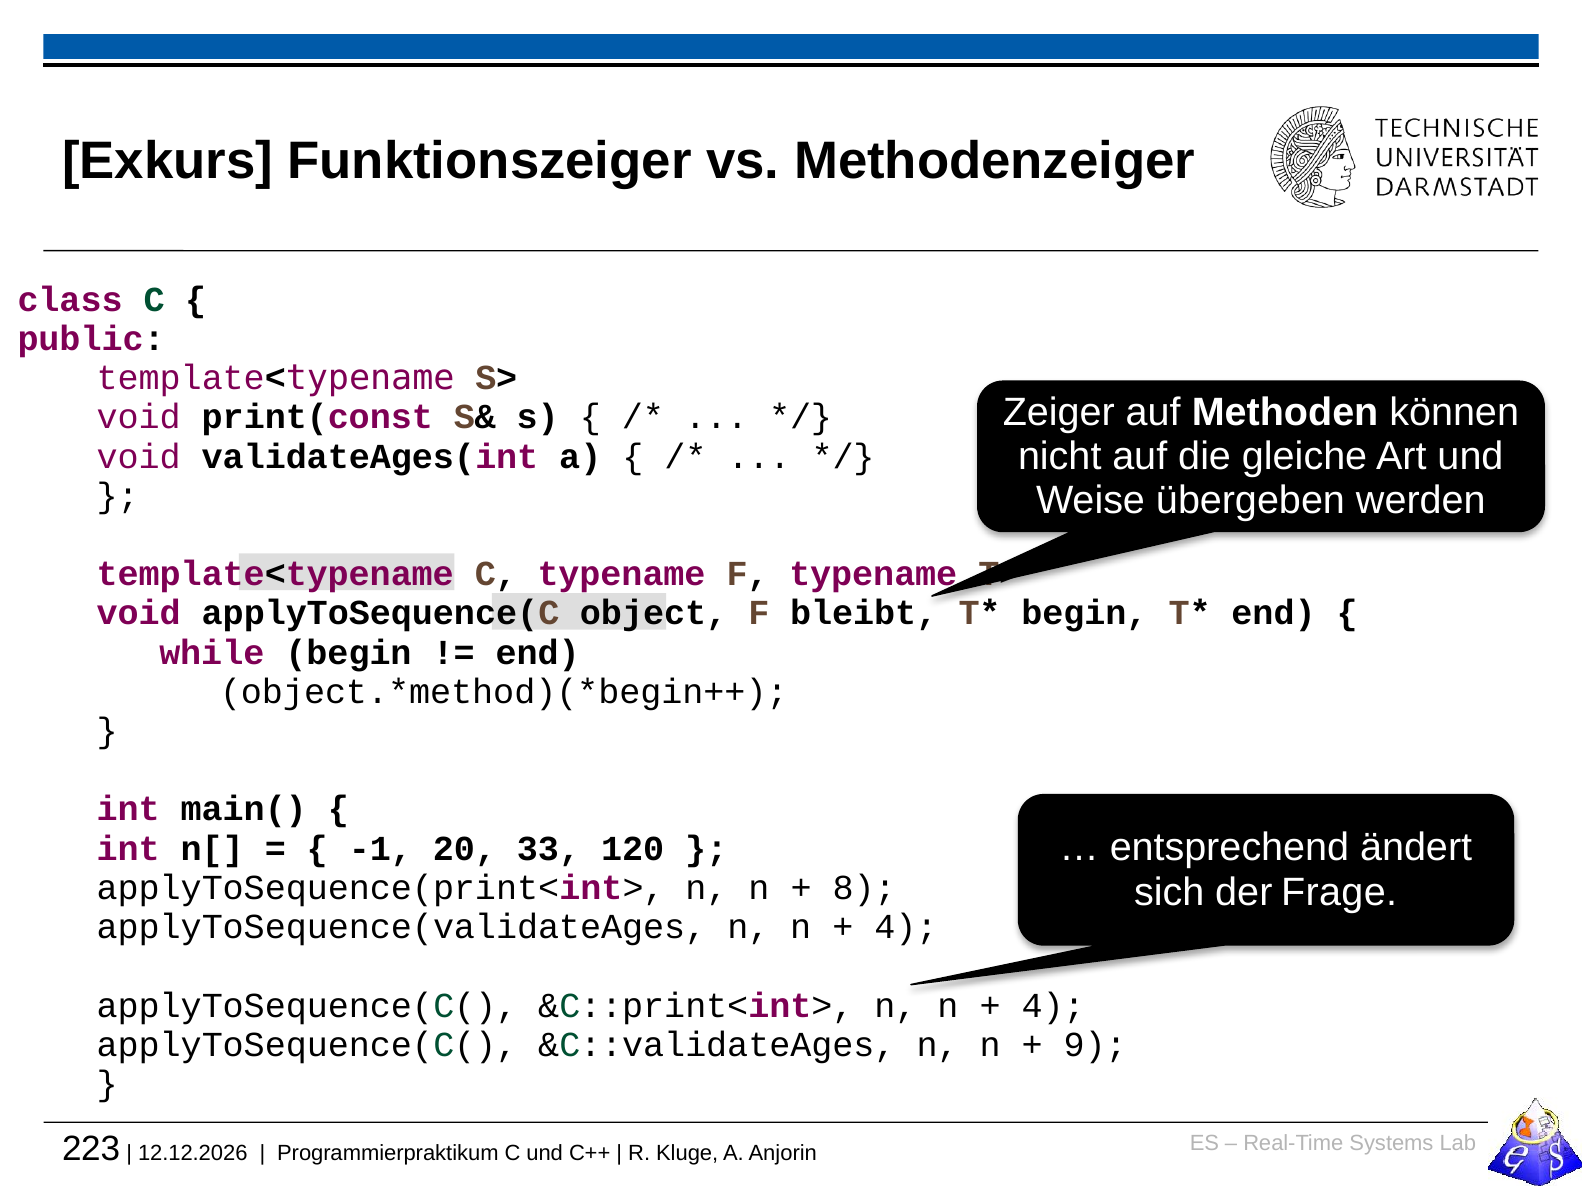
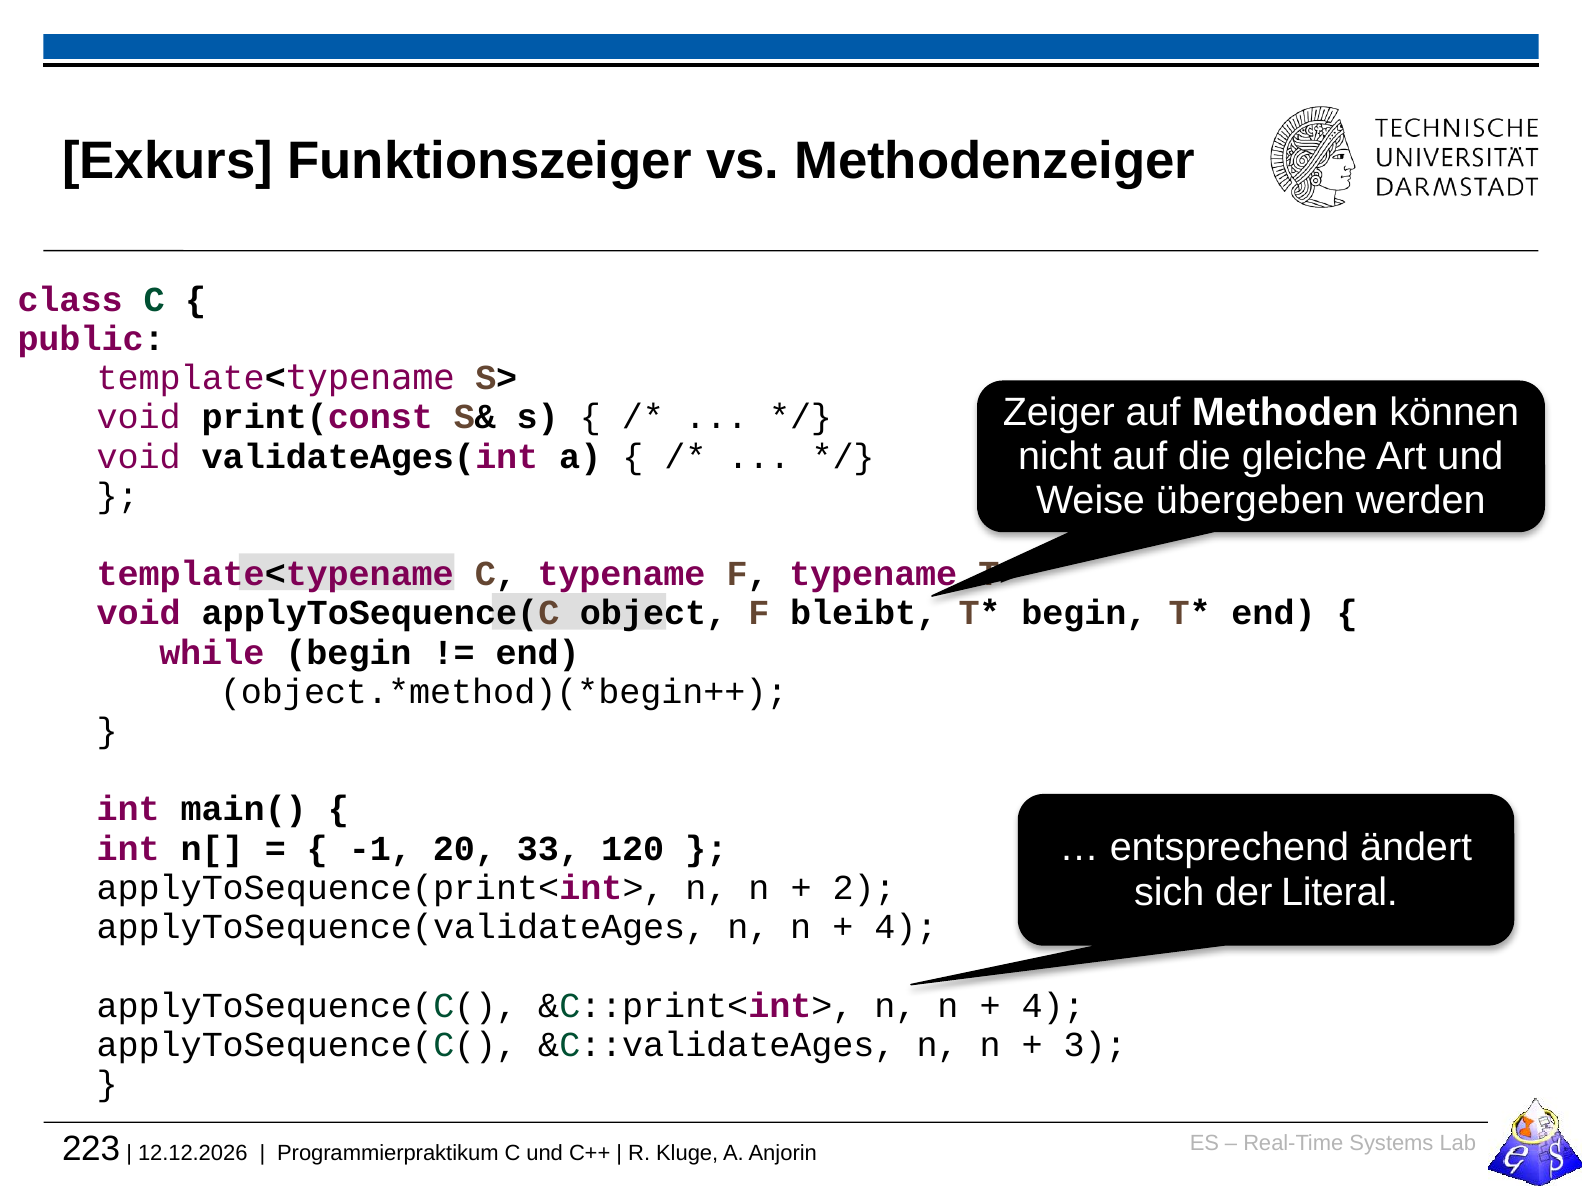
Frage: Frage -> Literal (1339, 892)
8: 8 -> 2 (864, 888)
9: 9 -> 3 (1095, 1045)
